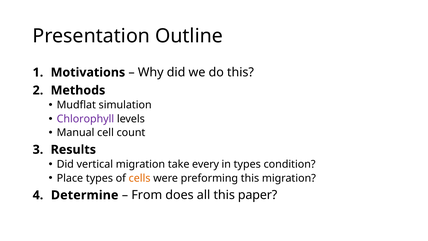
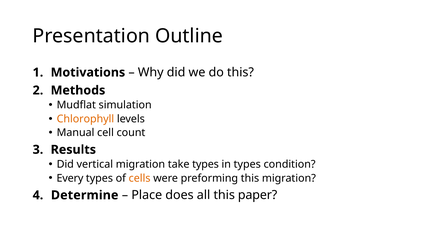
Chlorophyll colour: purple -> orange (85, 119)
take every: every -> types (206, 164)
Place: Place -> Every (70, 178)
From: From -> Place (147, 195)
